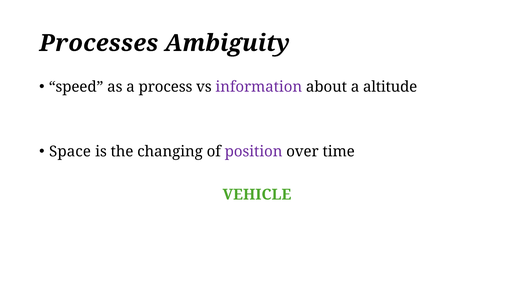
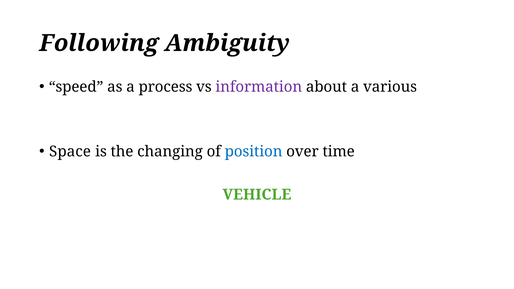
Processes: Processes -> Following (99, 43)
altitude: altitude -> various (390, 87)
position colour: purple -> blue (254, 152)
